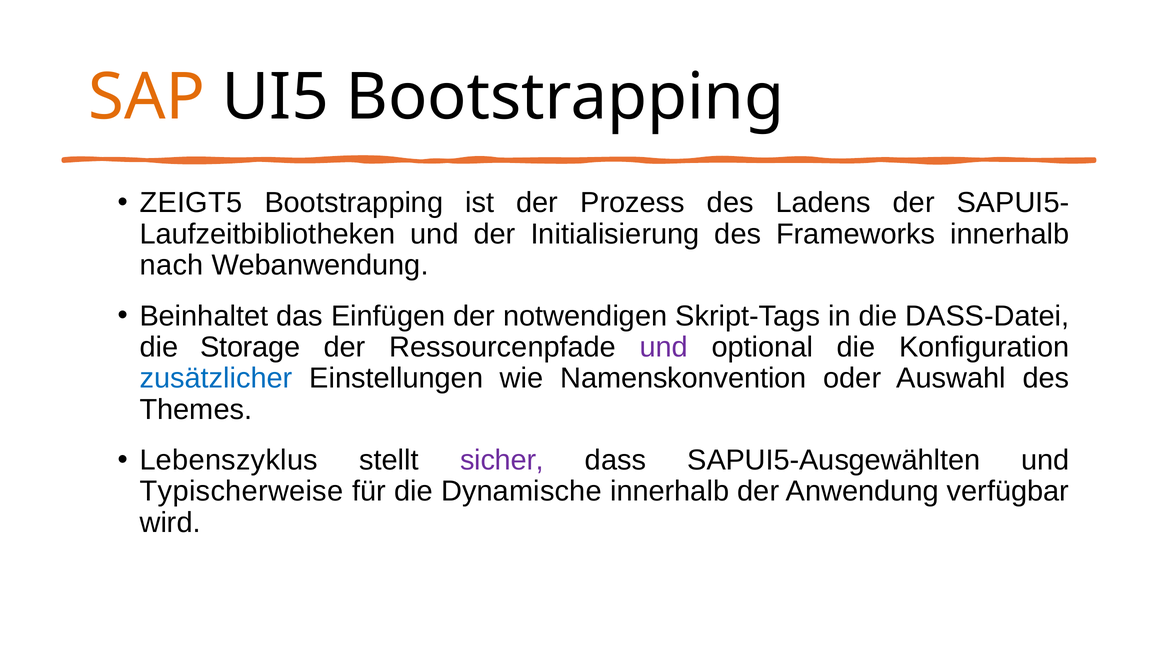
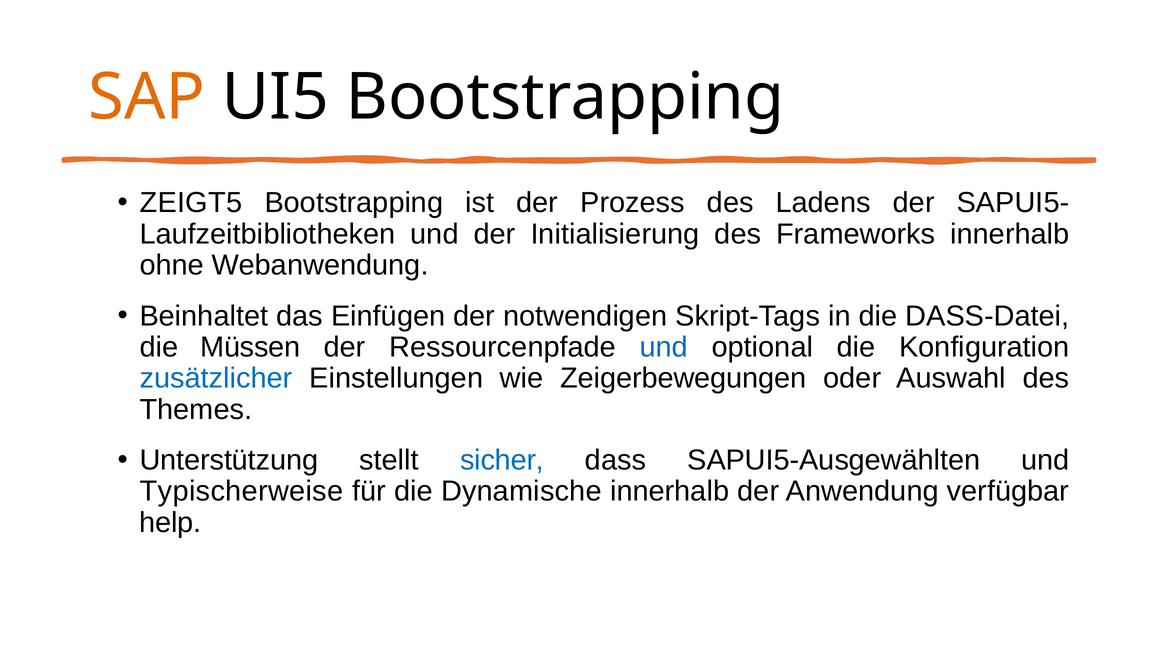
nach: nach -> ohne (172, 266)
Storage: Storage -> Müssen (250, 347)
und colour: purple -> blue (664, 347)
Namenskonvention: Namenskonvention -> Zeigerbewegungen (683, 379)
Lebenszyklus: Lebenszyklus -> Unterstützung (229, 460)
sicher colour: purple -> blue (502, 460)
wird: wird -> help (170, 523)
